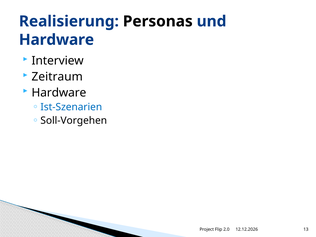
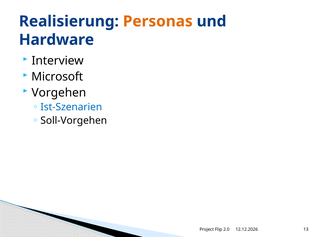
Personas colour: black -> orange (158, 21)
Zeitraum: Zeitraum -> Microsoft (57, 77)
Hardware: Hardware -> Vorgehen (59, 93)
